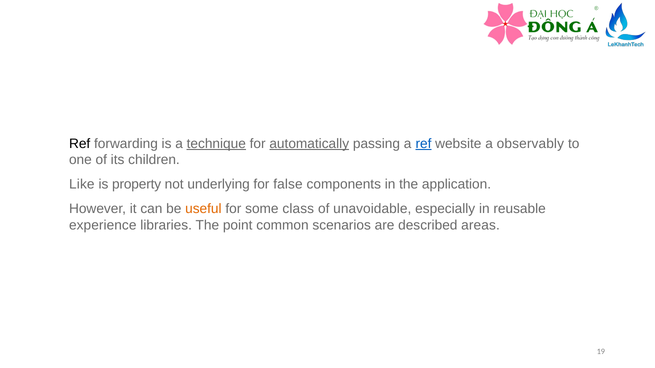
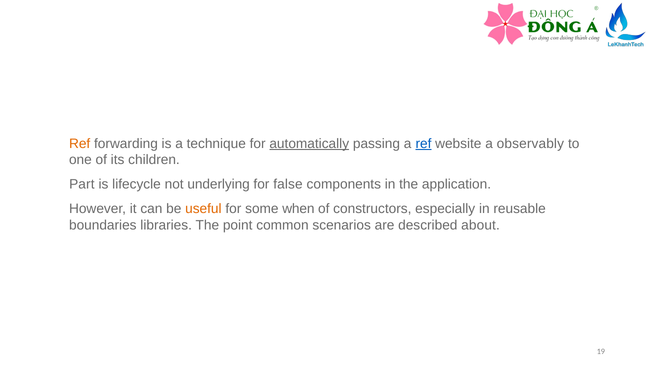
Ref colour: black -> orange (80, 144)
technique underline: present -> none (216, 144)
Like: Like -> Part (82, 185)
property: property -> lifecycle (137, 185)
class: class -> when (298, 209)
unavoidable: unavoidable -> constructors (372, 209)
experience: experience -> boundaries (103, 226)
areas: areas -> about (481, 226)
